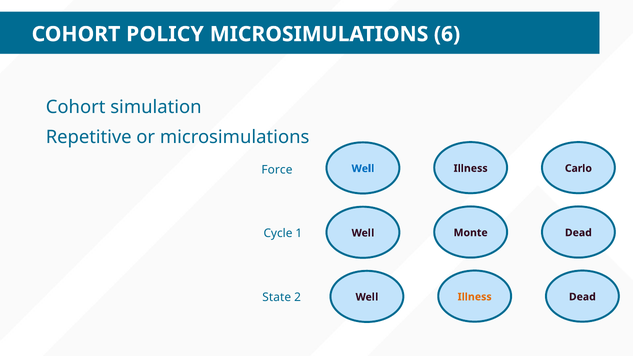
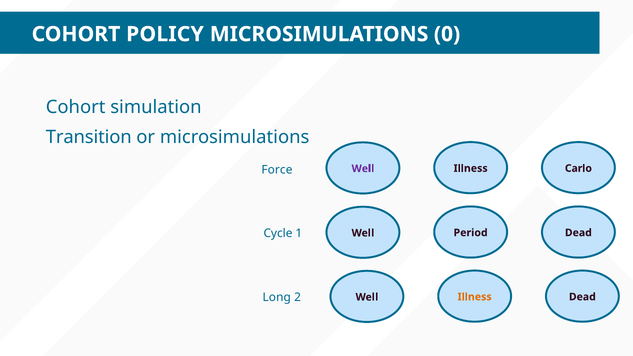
6: 6 -> 0 (447, 34)
Repetitive: Repetitive -> Transition (89, 137)
Well colour: blue -> purple (363, 169)
Monte: Monte -> Period (471, 233)
State: State -> Long (277, 297)
